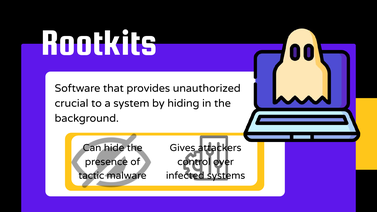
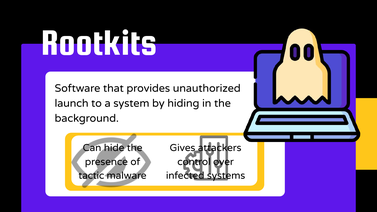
crucial: crucial -> launch (72, 103)
